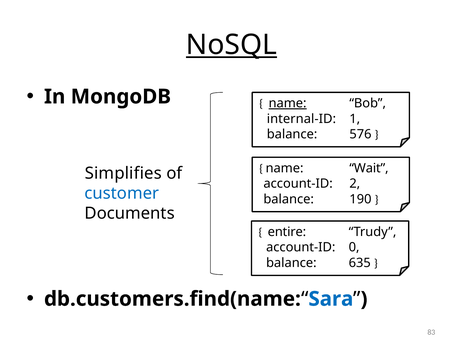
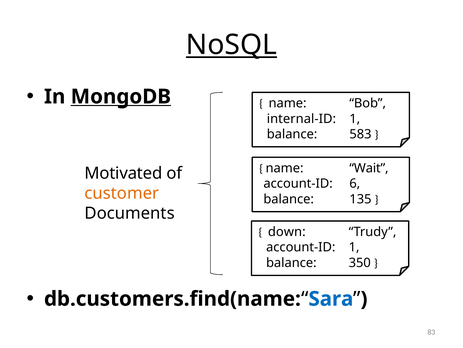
MongoDB underline: none -> present (121, 96)
name underline: present -> none (288, 103)
576: 576 -> 583 (360, 134)
Simplifies: Simplifies -> Motivated (123, 173)
2: 2 -> 6 (355, 183)
customer colour: blue -> orange (122, 193)
190: 190 -> 135 (360, 199)
entire: entire -> down (287, 231)
account-ID 0: 0 -> 1 (354, 247)
635: 635 -> 350 (360, 262)
